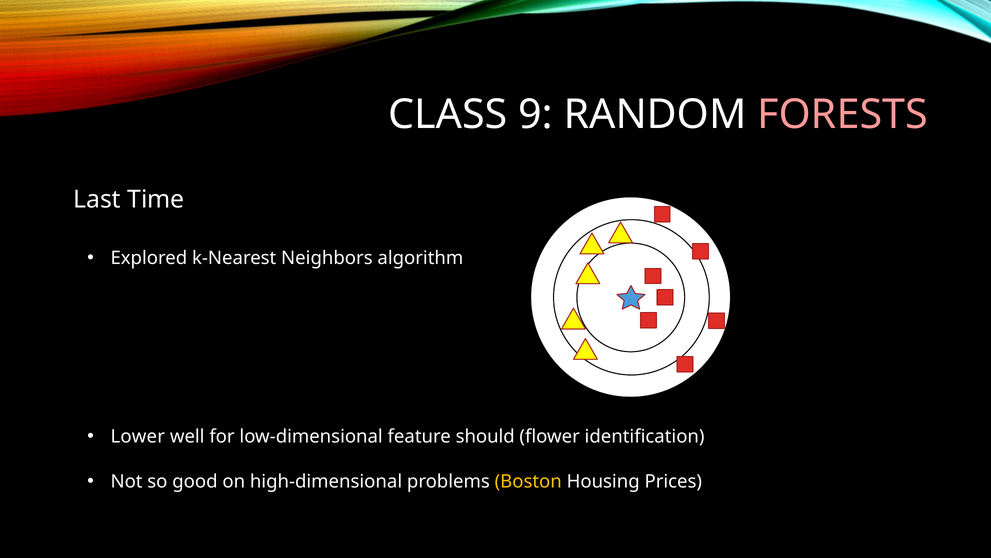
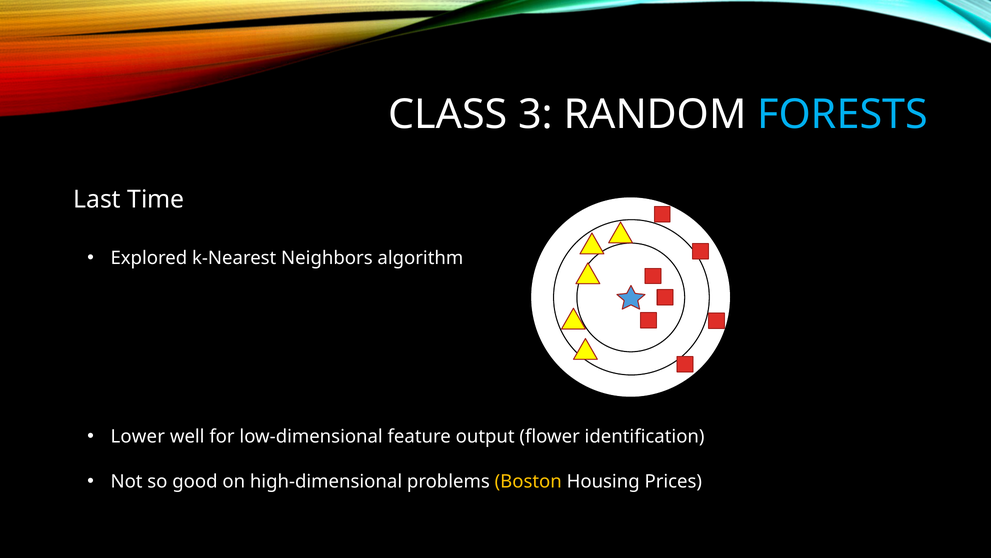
9: 9 -> 3 (535, 114)
FORESTS colour: pink -> light blue (843, 114)
should: should -> output (485, 436)
